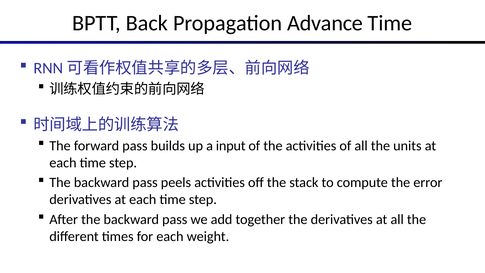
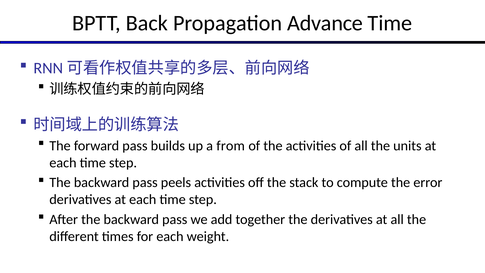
input: input -> from (231, 146)
